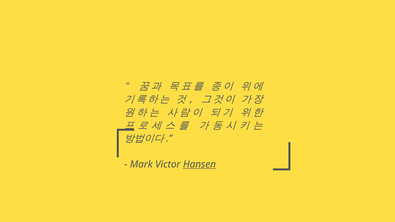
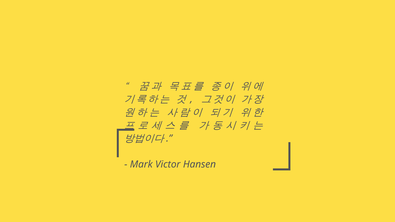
Hansen underline: present -> none (199, 164)
